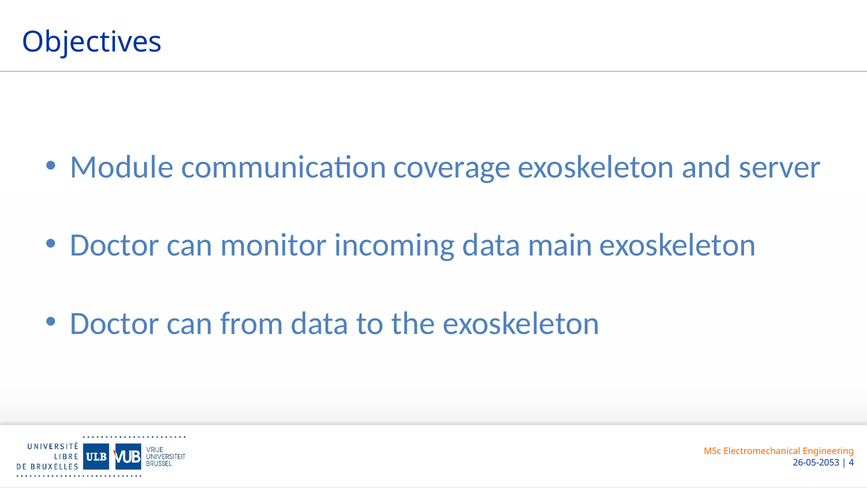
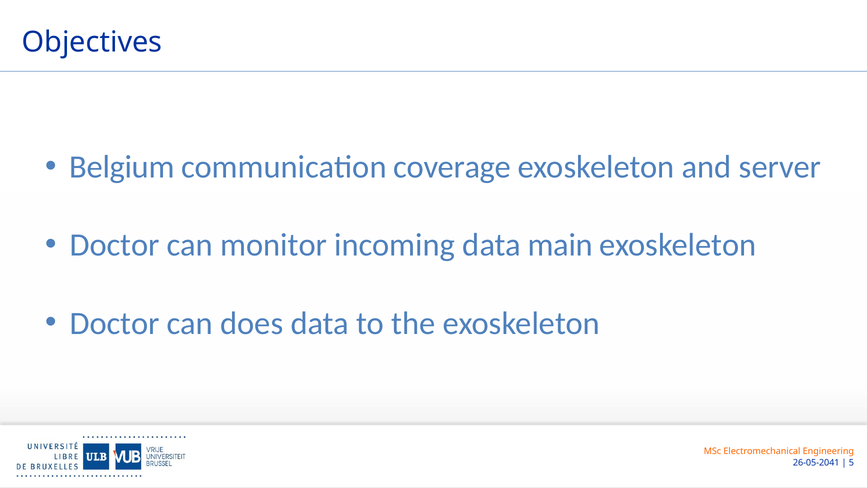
Module: Module -> Belgium (122, 167)
from: from -> does (252, 323)
26-05-2053: 26-05-2053 -> 26-05-2041 (816, 462)
4: 4 -> 5 (851, 462)
